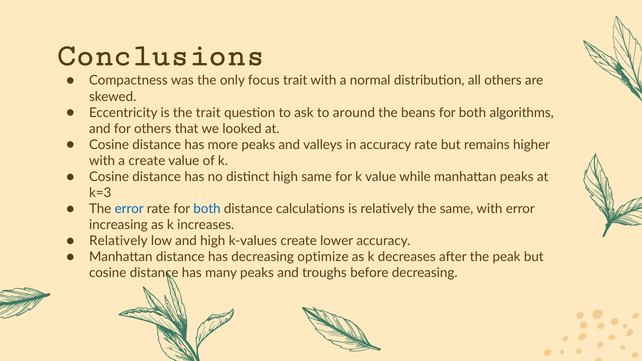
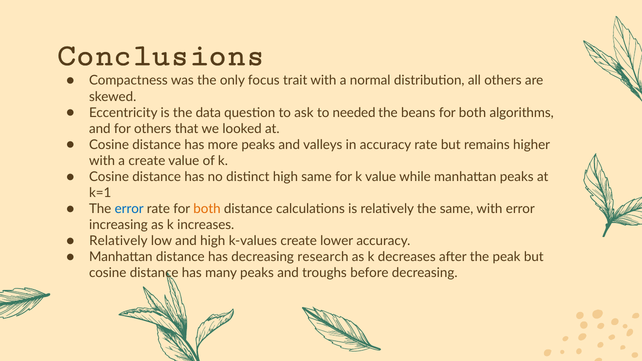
the trait: trait -> data (208, 113)
around: around -> needed (354, 113)
k=3: k=3 -> k=1 (100, 193)
both colour: blue -> orange (207, 209)
optimize: optimize -> research (323, 257)
